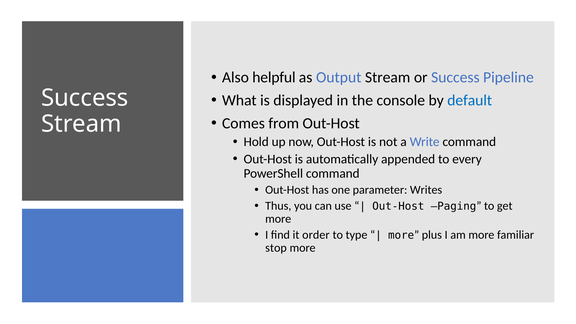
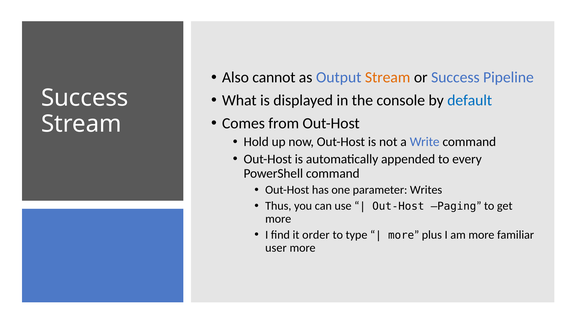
helpful: helpful -> cannot (274, 78)
Stream colour: black -> orange (388, 78)
stop: stop -> user (276, 248)
